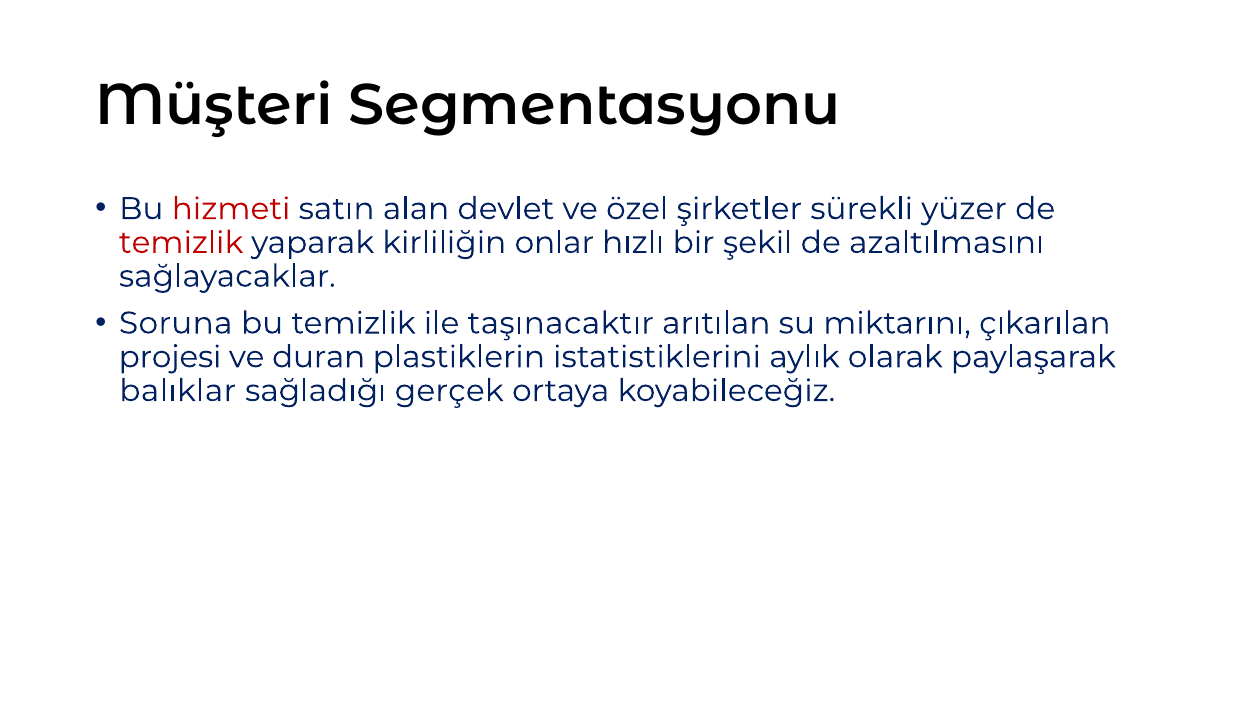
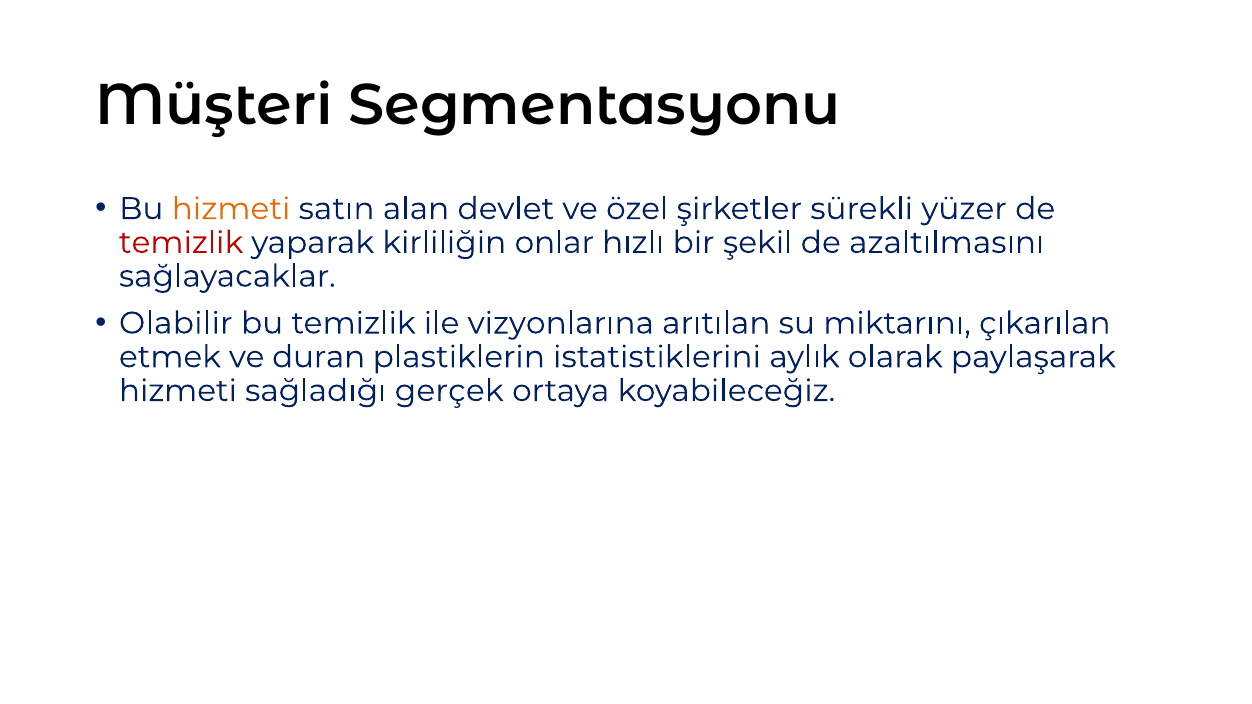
hizmeti colour: red -> orange (231, 209)
Soruna: Soruna -> Olabilir (176, 323)
taşınacaktır: taşınacaktır -> vizyonlarına (561, 323)
projesi: projesi -> etmek (170, 357)
balıklar: balıklar -> hizmeti (178, 391)
